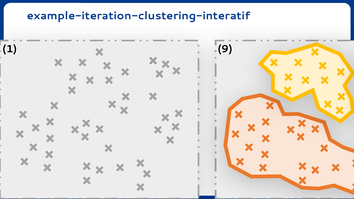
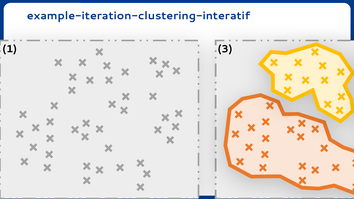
9: 9 -> 3 (225, 49)
